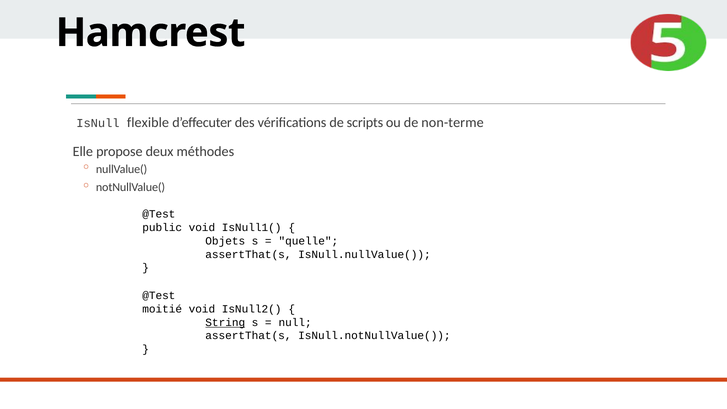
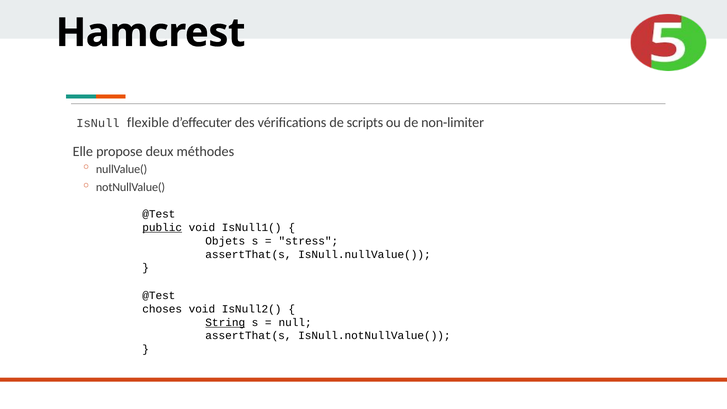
non-terme: non-terme -> non-limiter (453, 123)
public underline: none -> present (162, 228)
quelle: quelle -> stress (308, 241)
moitié: moitié -> choses (162, 309)
